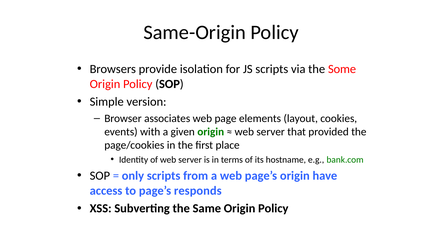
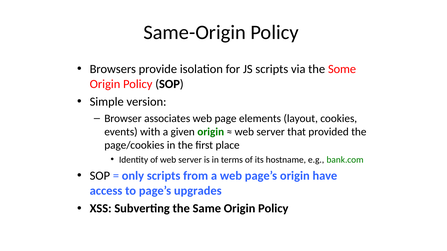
responds: responds -> upgrades (198, 191)
